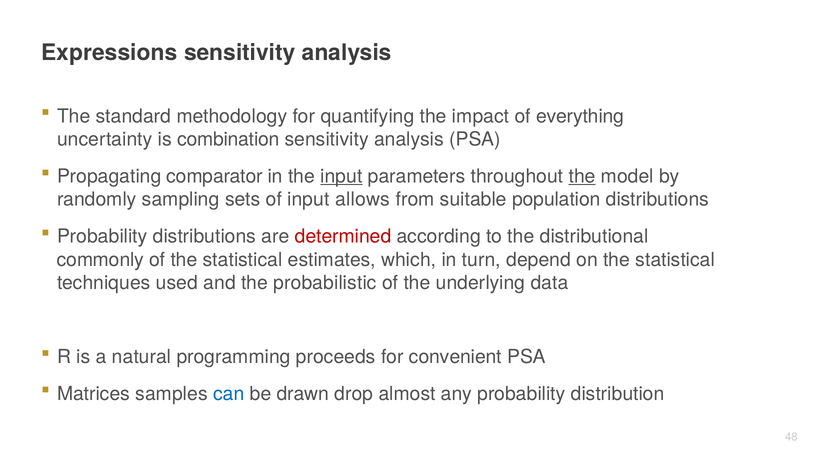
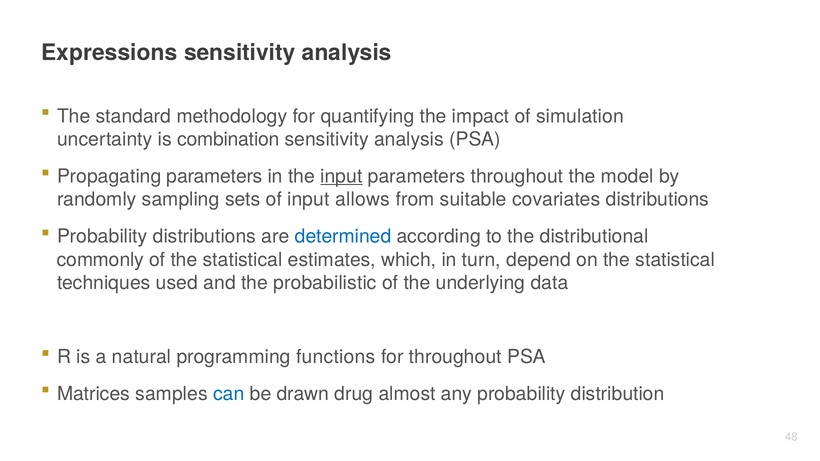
everything: everything -> simulation (580, 116)
Propagating comparator: comparator -> parameters (215, 176)
the underline: present -> none (582, 176)
population: population -> covariates (556, 200)
determined colour: red -> blue (343, 237)
proceeds: proceeds -> functions (336, 357)
for convenient: convenient -> throughout (455, 357)
drop: drop -> drug (354, 394)
